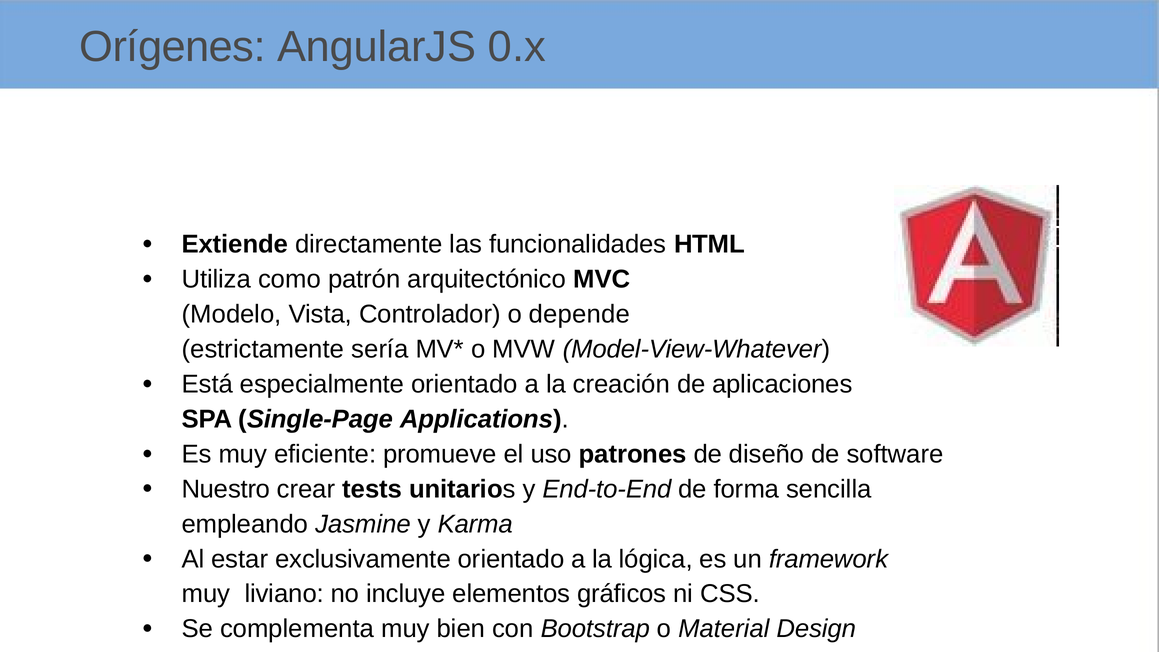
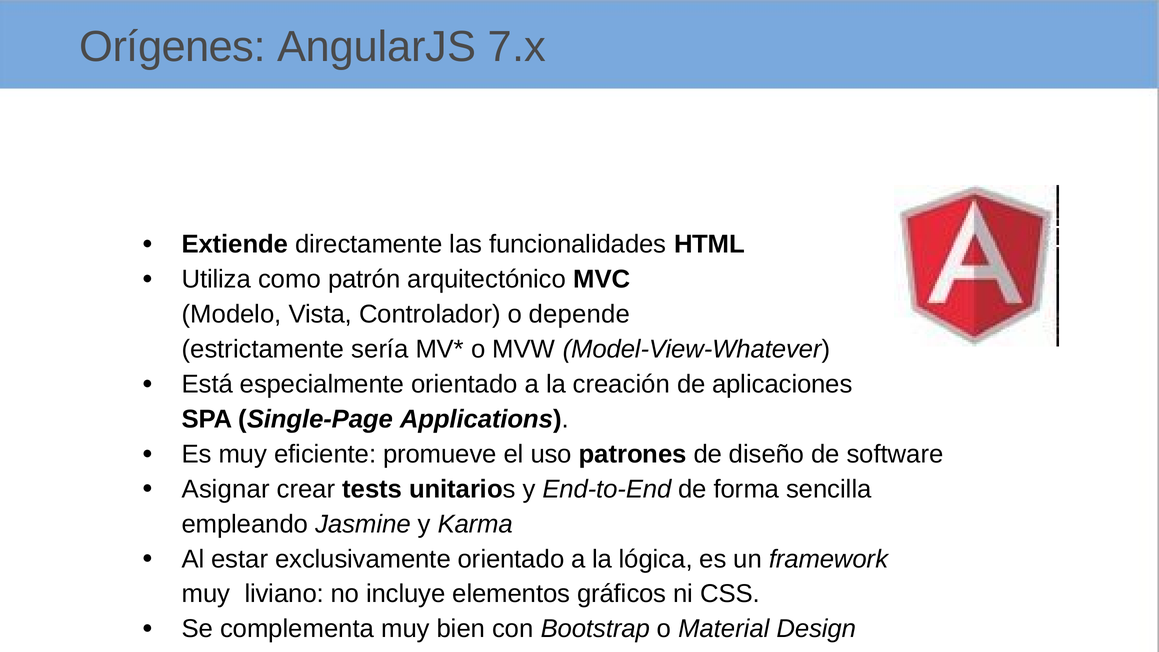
0.x: 0.x -> 7.x (517, 47)
Nuestro: Nuestro -> Asignar (226, 489)
